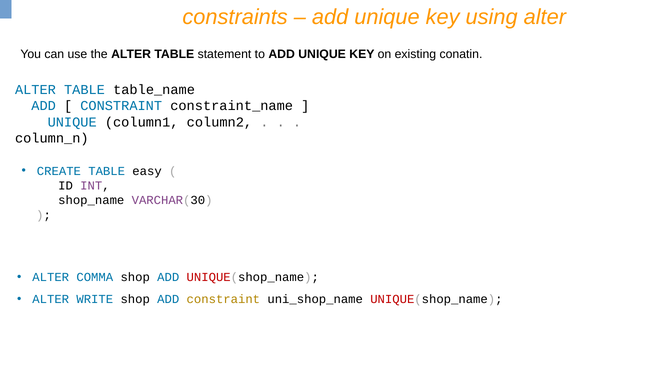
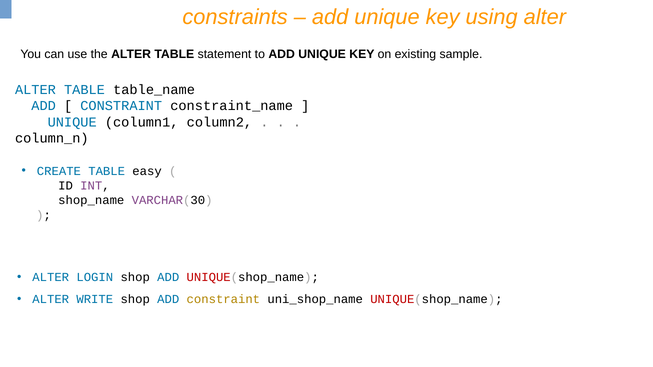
conatin: conatin -> sample (461, 54)
COMMA: COMMA -> LOGIN (95, 277)
